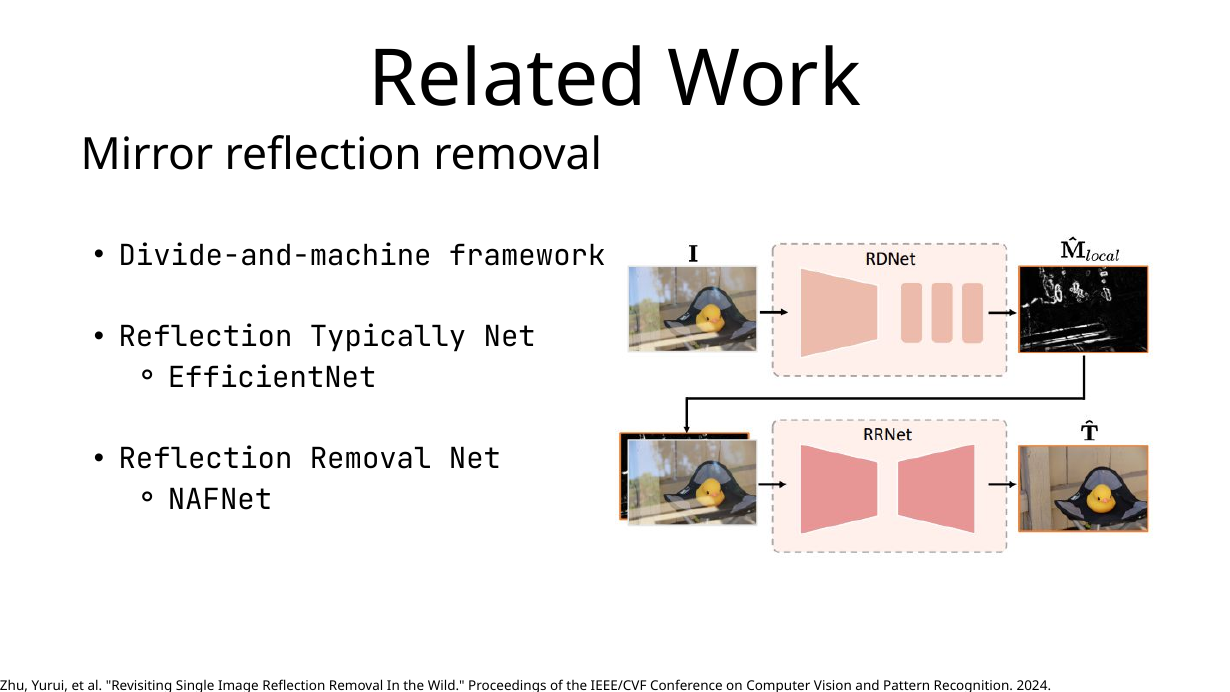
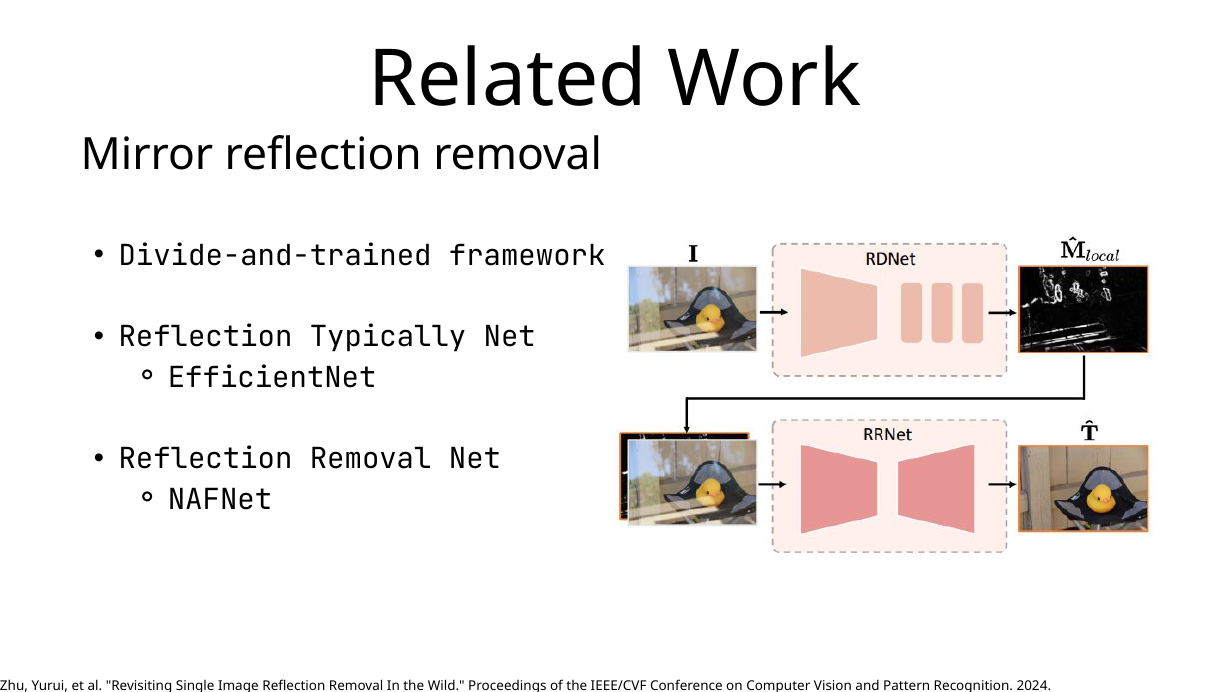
Divide-and-machine: Divide-and-machine -> Divide-and-trained (275, 256)
